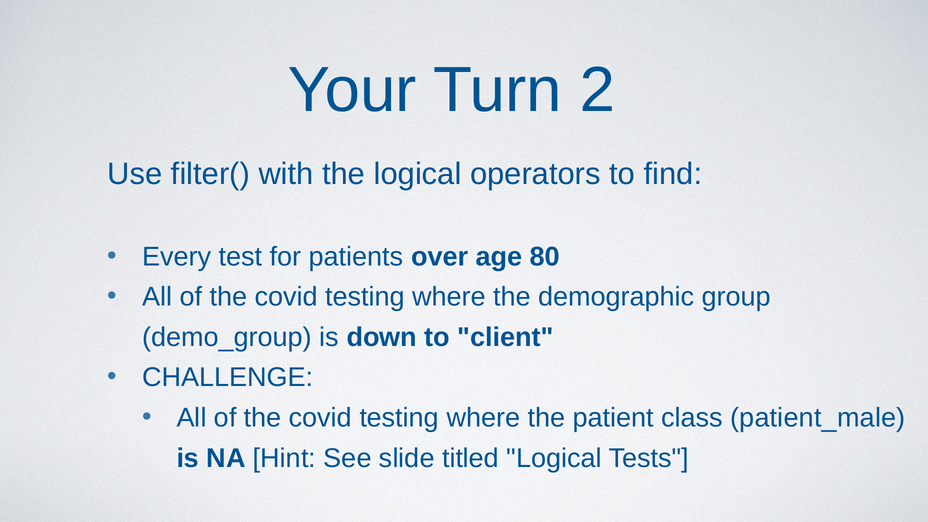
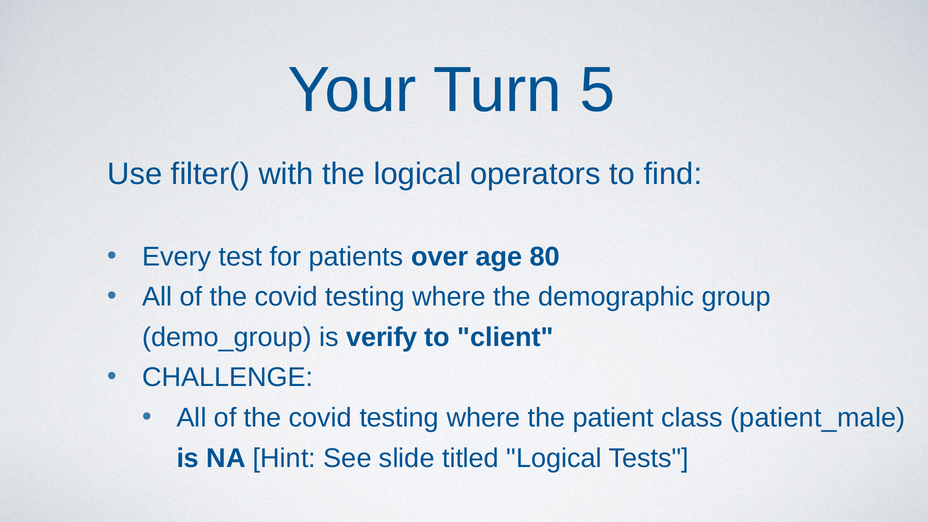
2: 2 -> 5 (597, 90)
down: down -> verify (382, 337)
